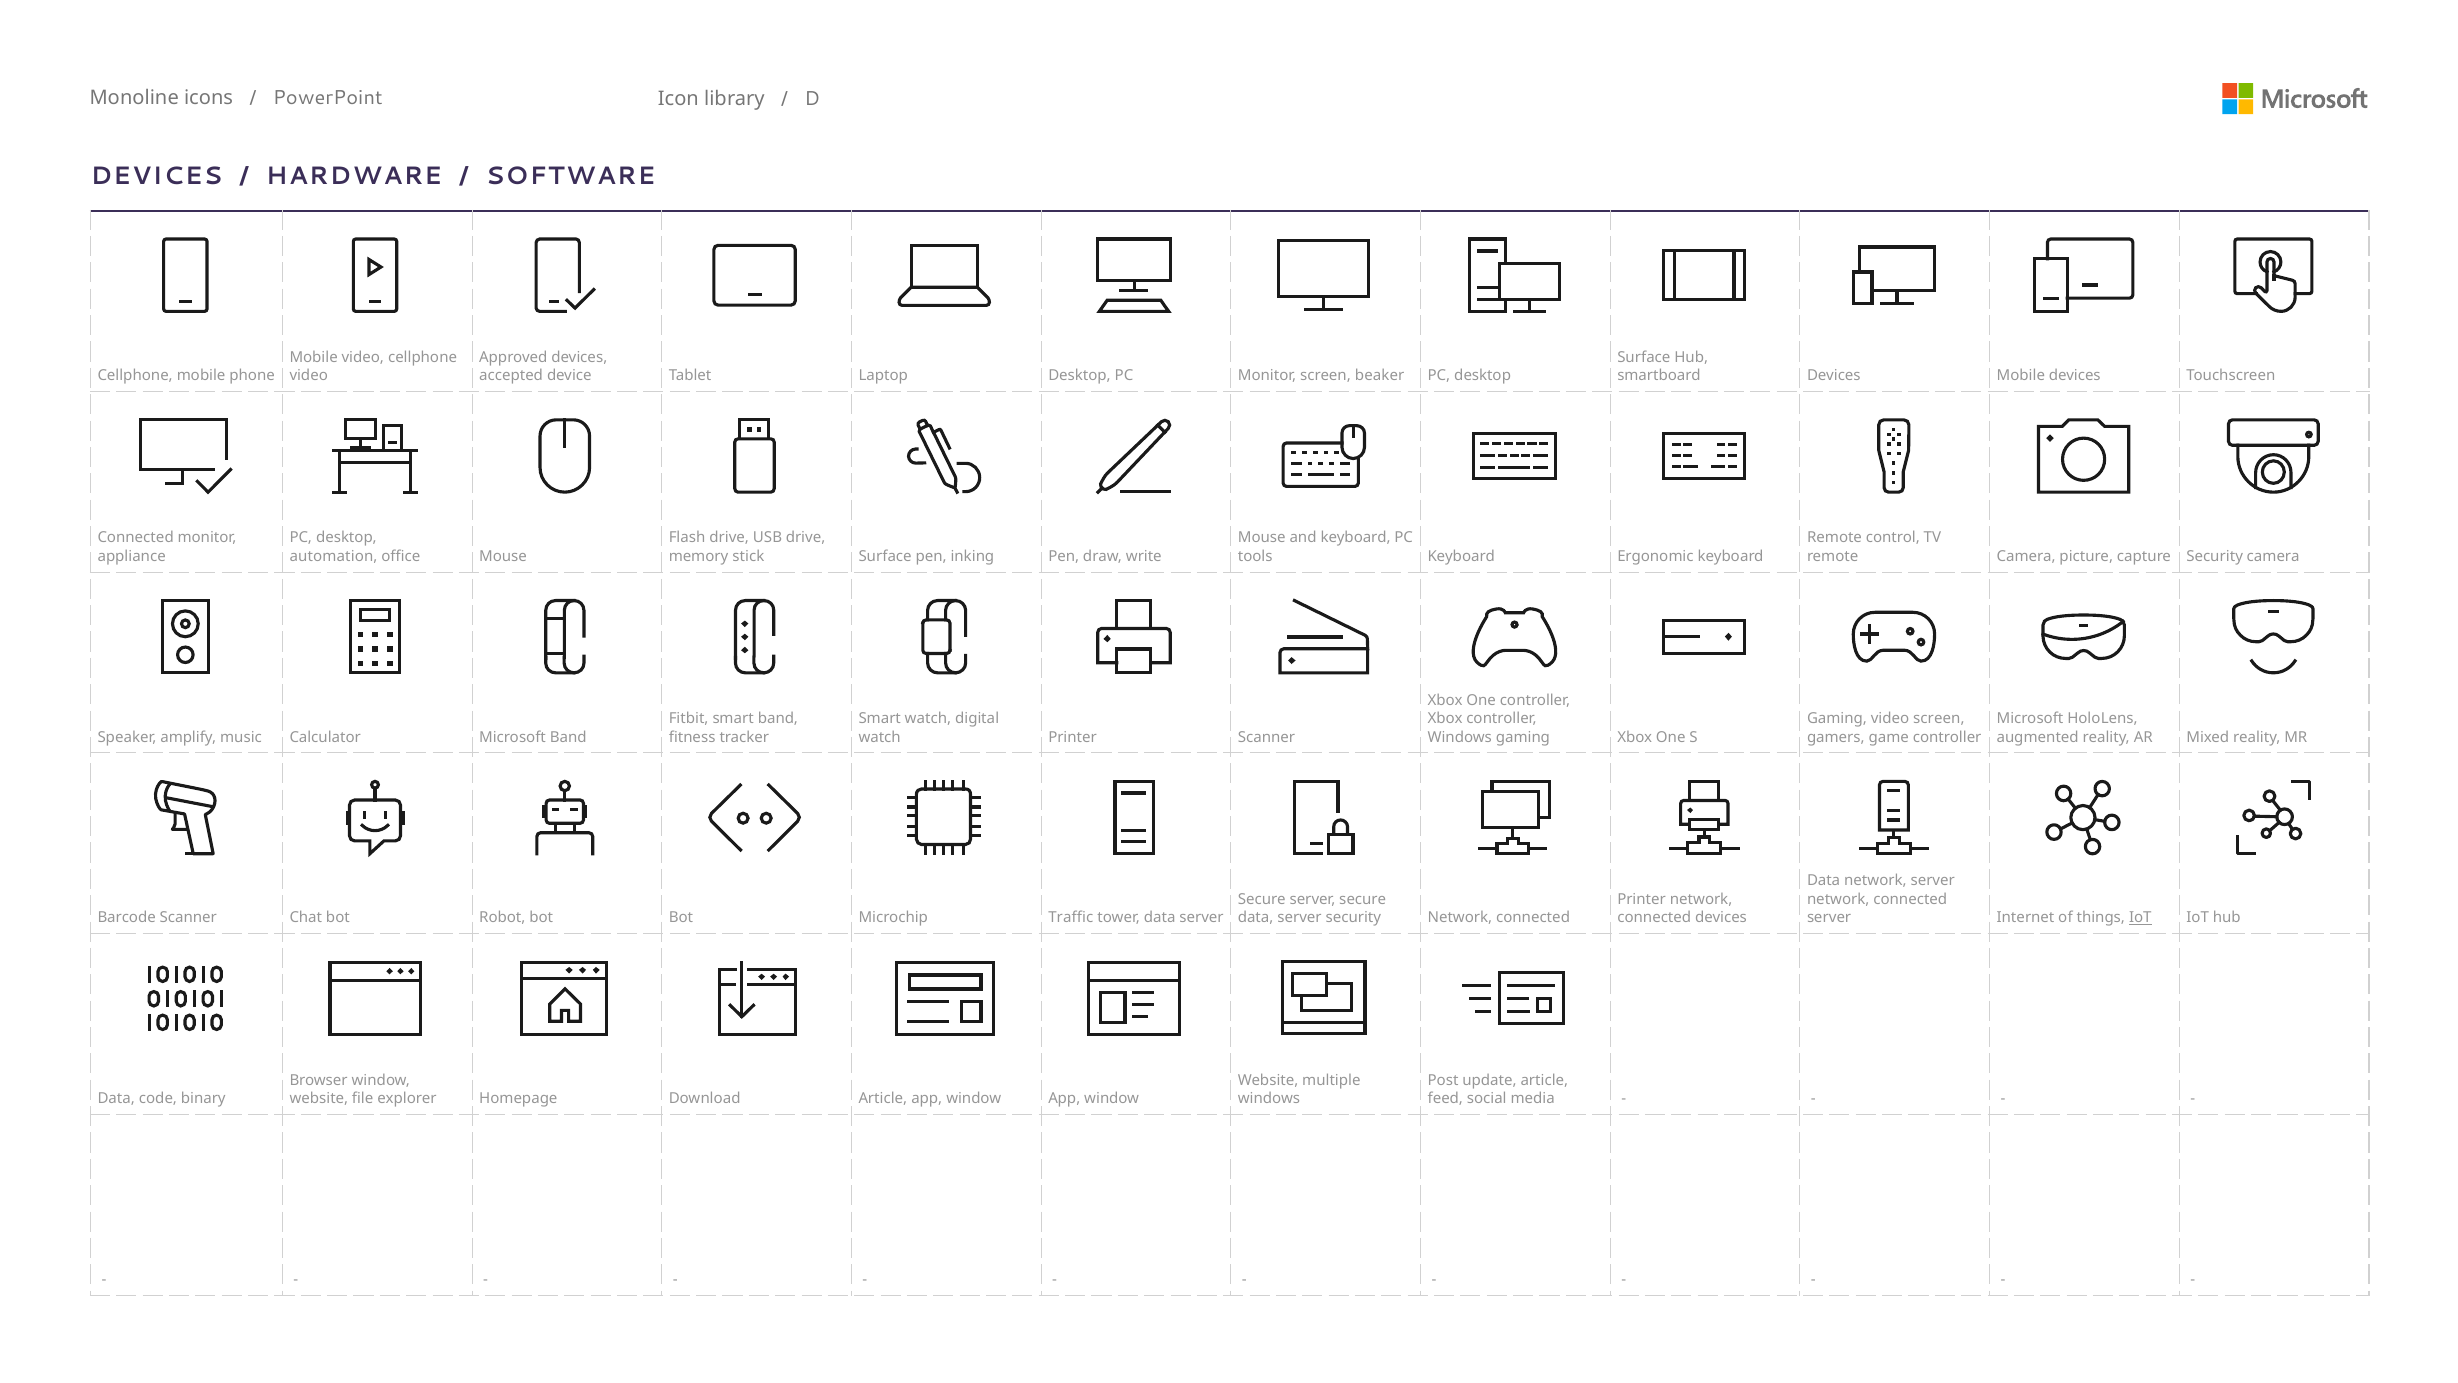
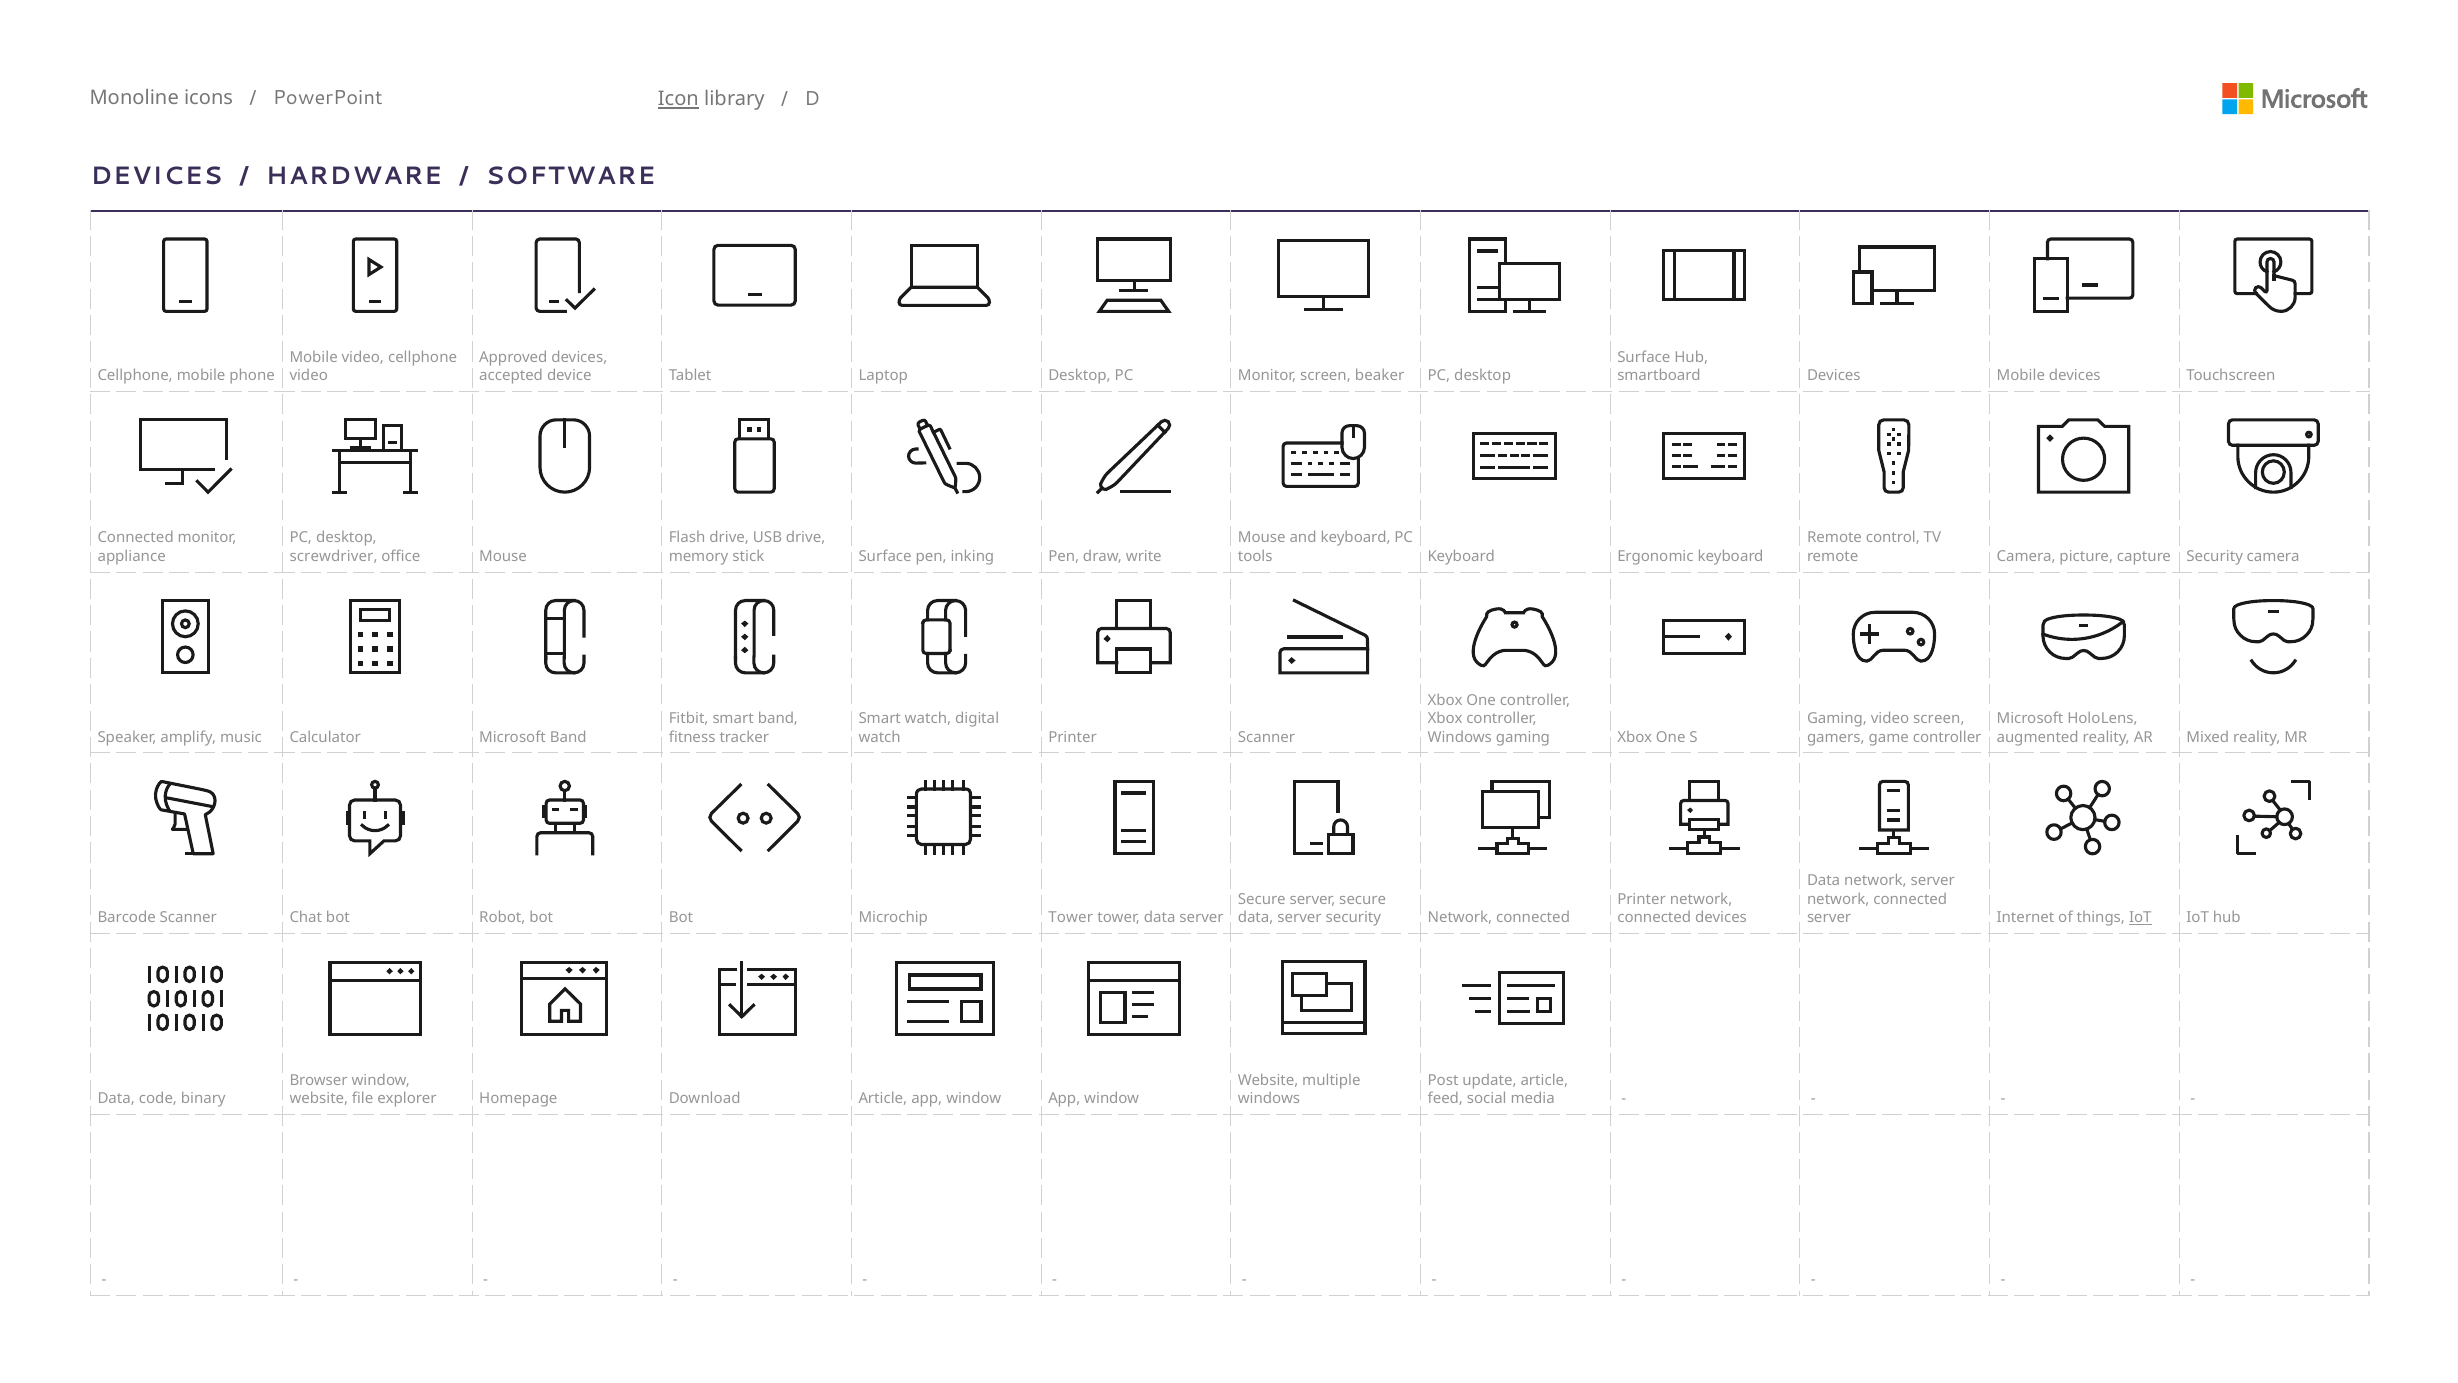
Icon underline: none -> present (678, 99)
automation: automation -> screwdriver (334, 556)
Microchip Traffic: Traffic -> Tower (1071, 917)
